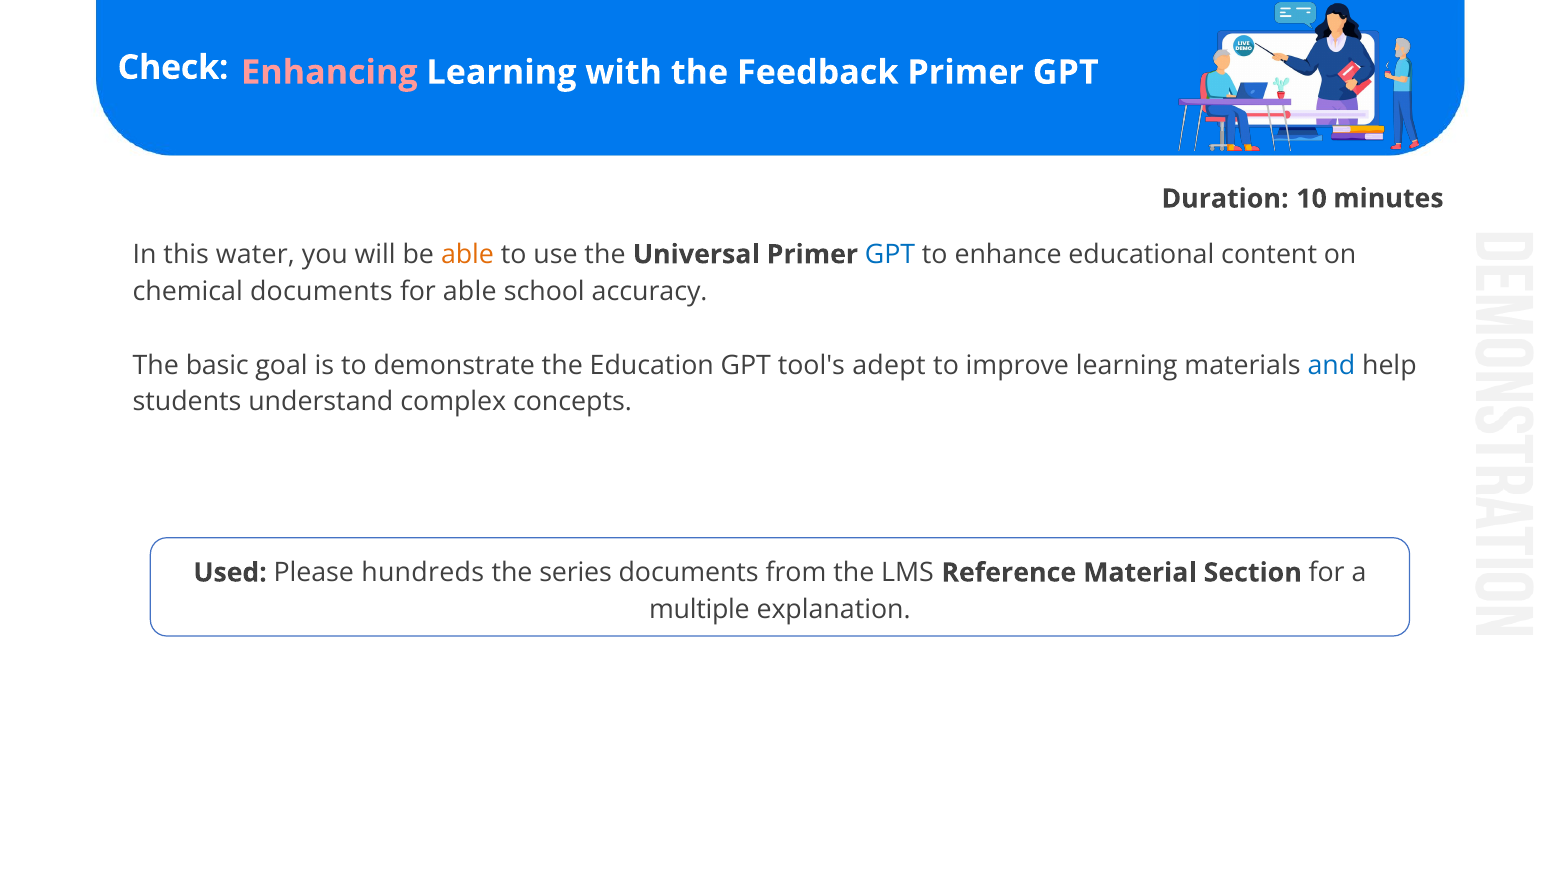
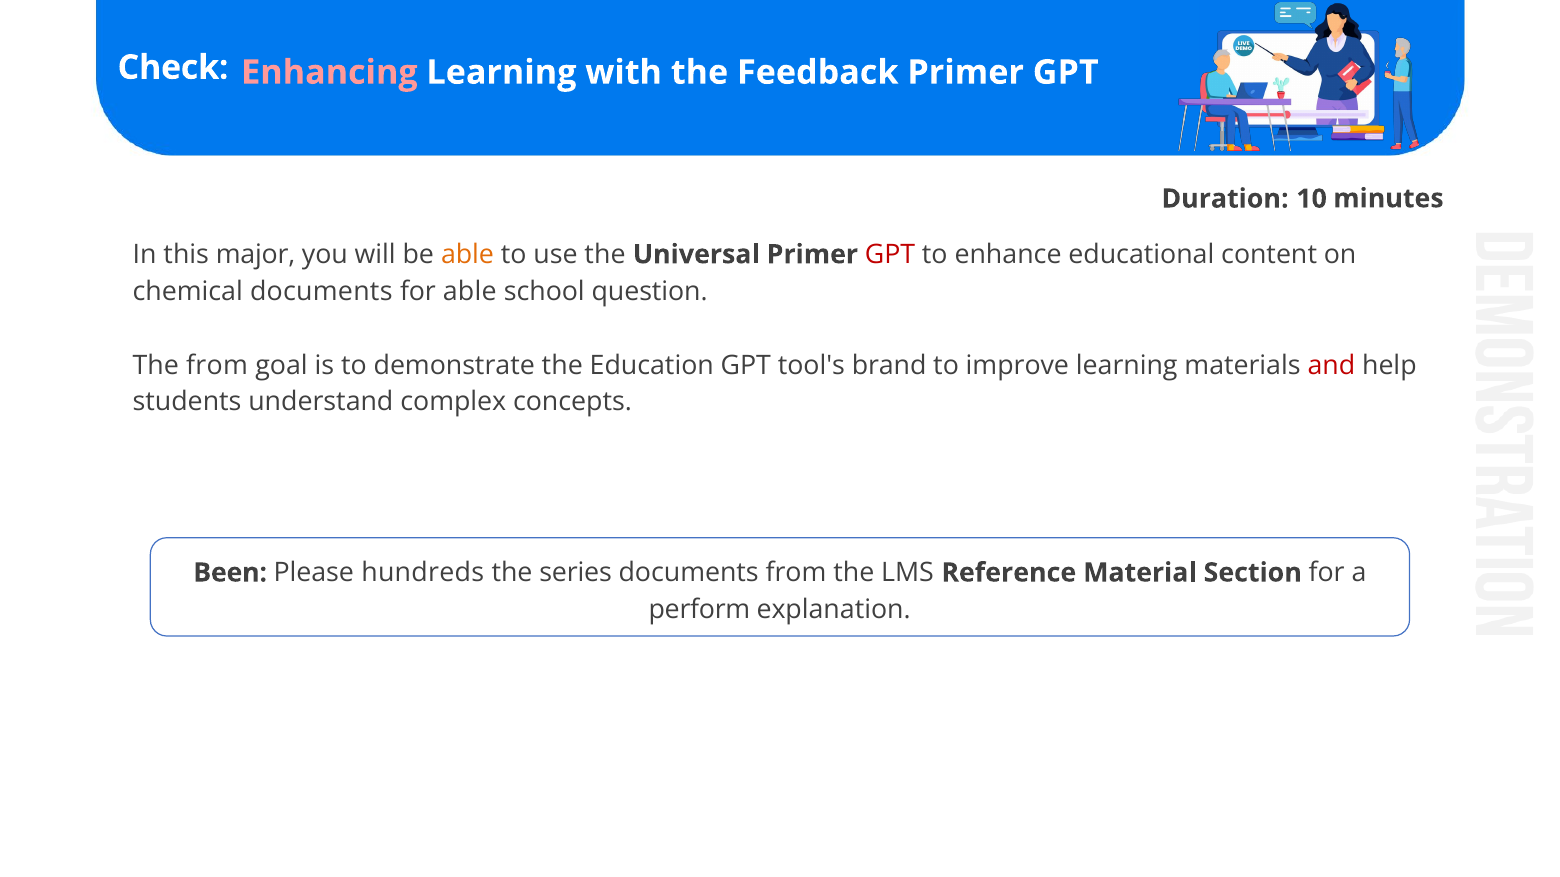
water: water -> major (256, 255)
GPT colour: blue -> red (890, 255)
accuracy: accuracy -> question (650, 292)
The basic: basic -> from (217, 365)
adept: adept -> brand (889, 365)
and colour: blue -> red (1331, 365)
Used: Used -> Been (230, 573)
multiple: multiple -> perform (699, 610)
